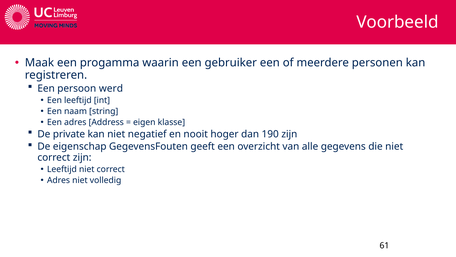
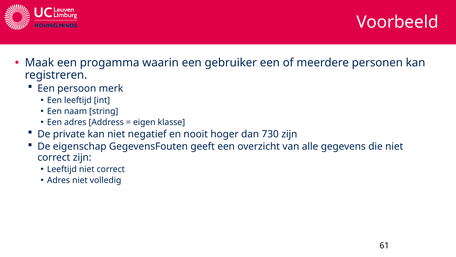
werd: werd -> merk (111, 88)
190: 190 -> 730 (270, 134)
